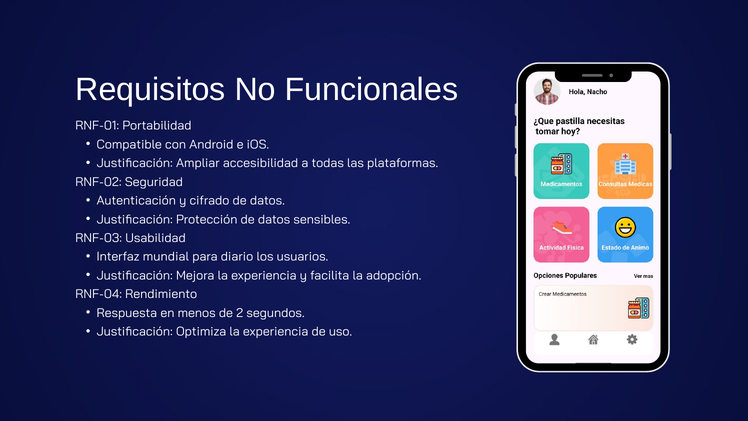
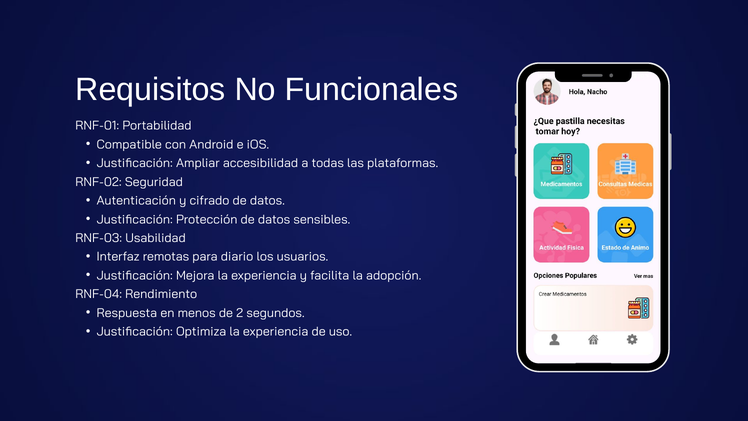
mundial: mundial -> remotas (166, 257)
